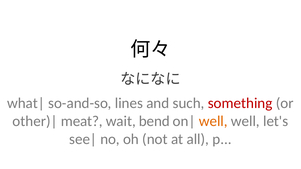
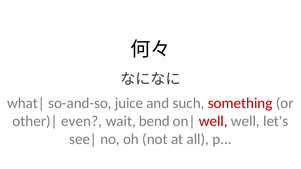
lines: lines -> juice (129, 103)
meat: meat -> even (82, 121)
well colour: orange -> red (213, 121)
